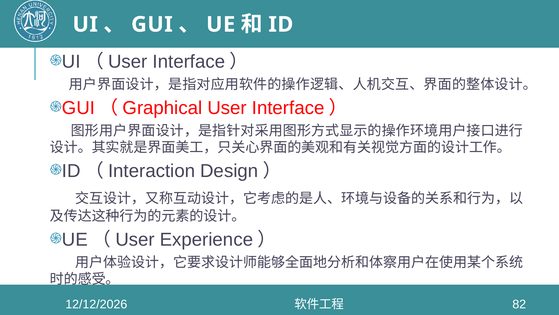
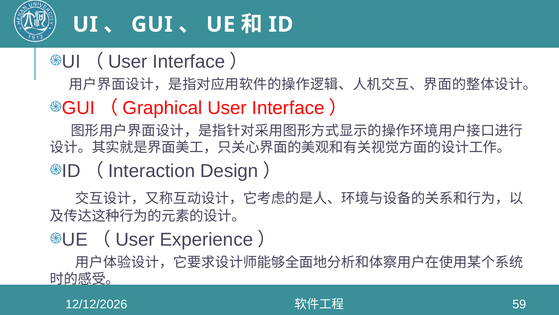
82: 82 -> 59 (519, 304)
